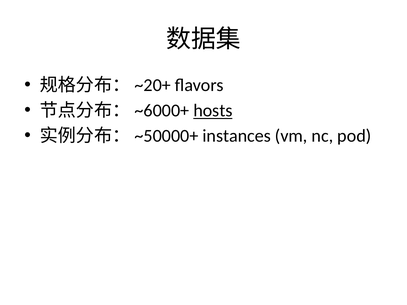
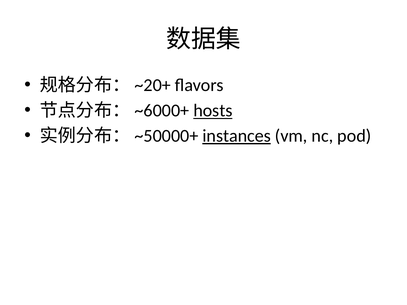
instances underline: none -> present (237, 136)
